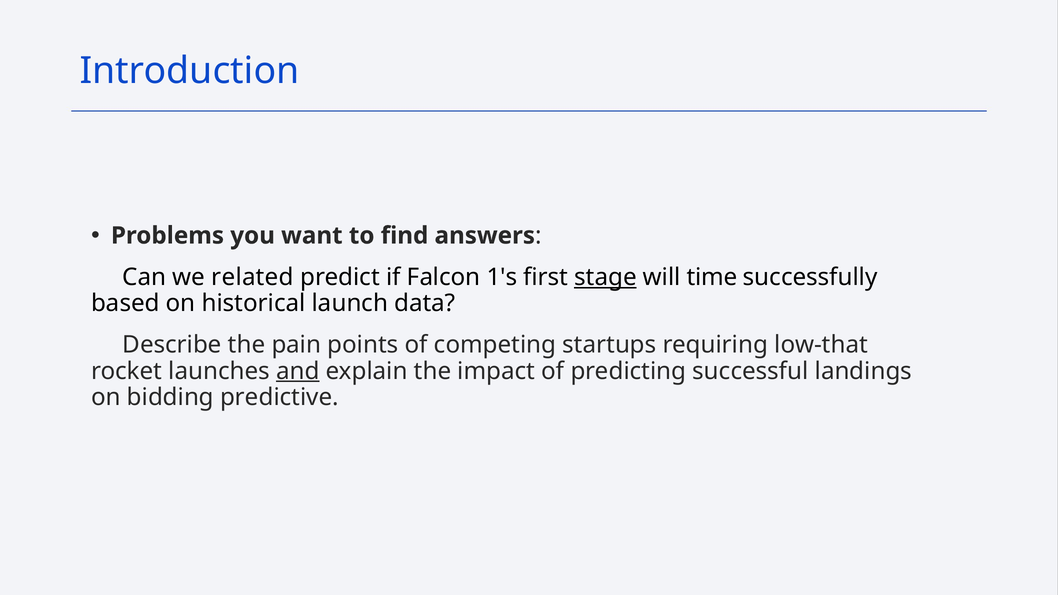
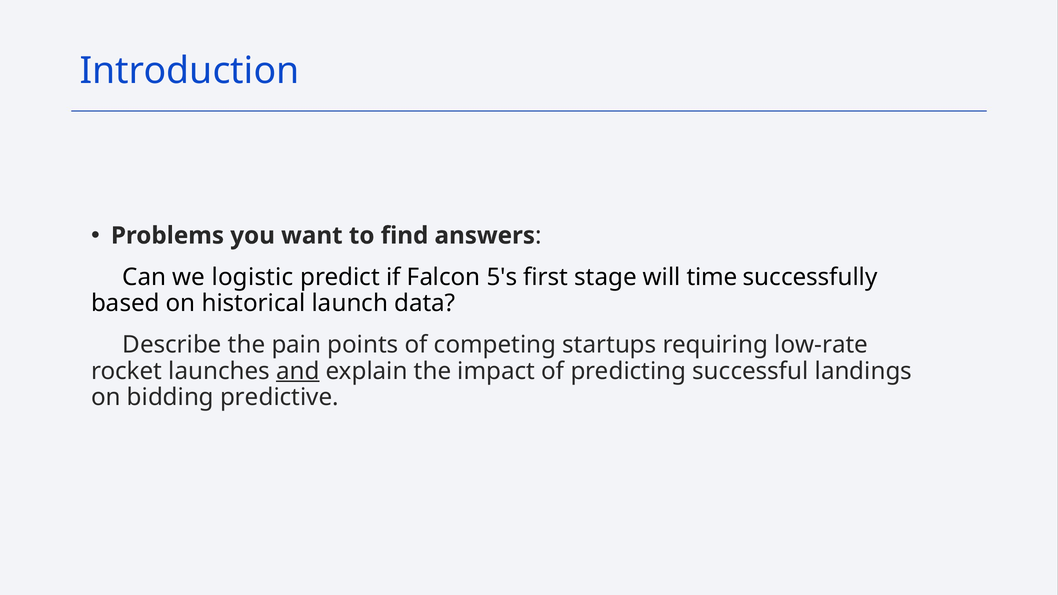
related: related -> logistic (253, 277)
1's: 1's -> 5's (502, 277)
stage underline: present -> none (605, 277)
low-that: low-that -> low-rate (821, 345)
